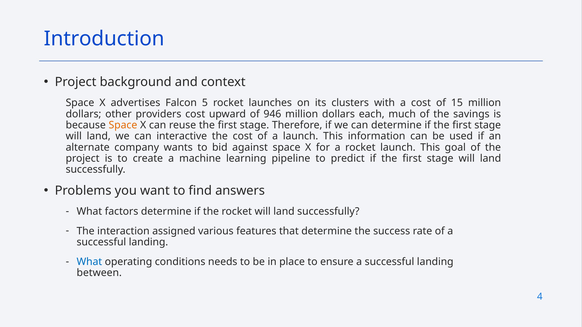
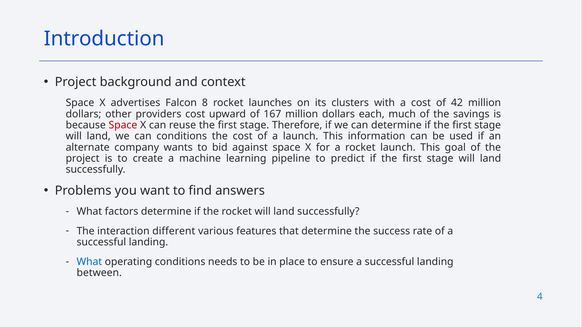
5: 5 -> 8 (205, 103)
15: 15 -> 42 (457, 103)
946: 946 -> 167 (272, 114)
Space colour: orange -> red (123, 125)
can interactive: interactive -> conditions (182, 136)
assigned: assigned -> different (174, 231)
